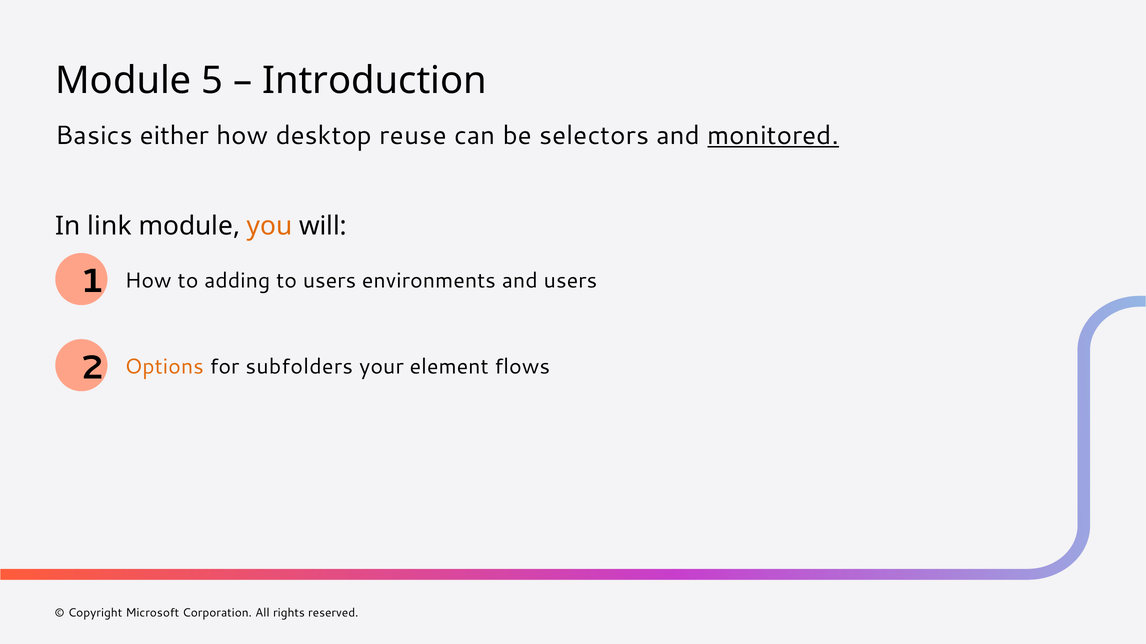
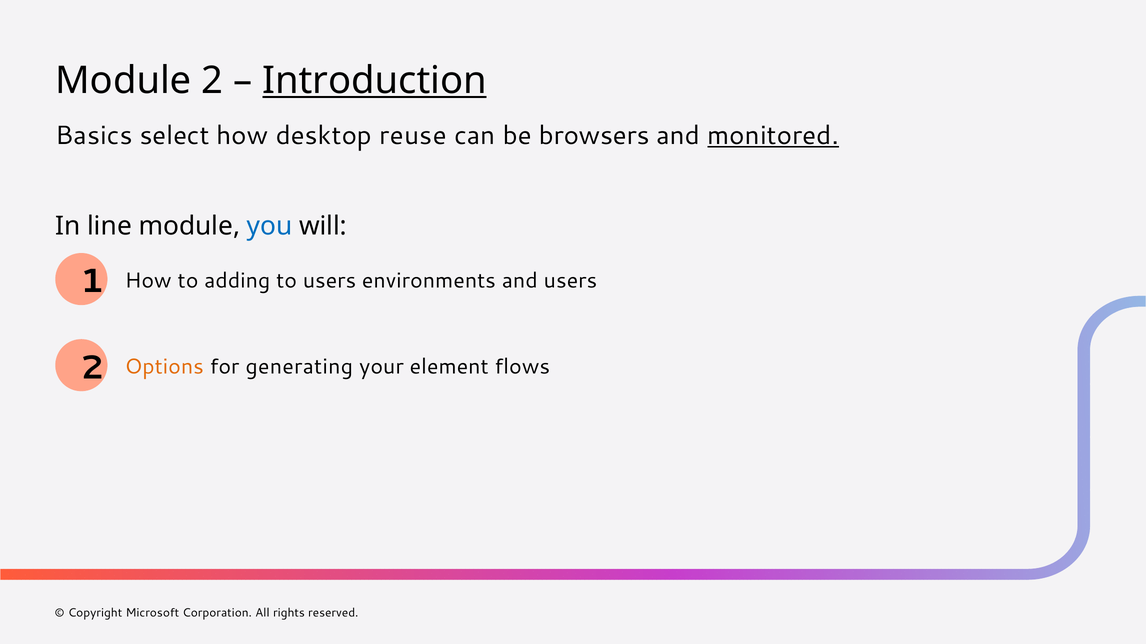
Module 5: 5 -> 2 (212, 81)
Introduction underline: none -> present (375, 81)
either: either -> select (175, 136)
selectors: selectors -> browsers (594, 136)
link: link -> line (110, 226)
you colour: orange -> blue (270, 226)
subfolders: subfolders -> generating (299, 367)
